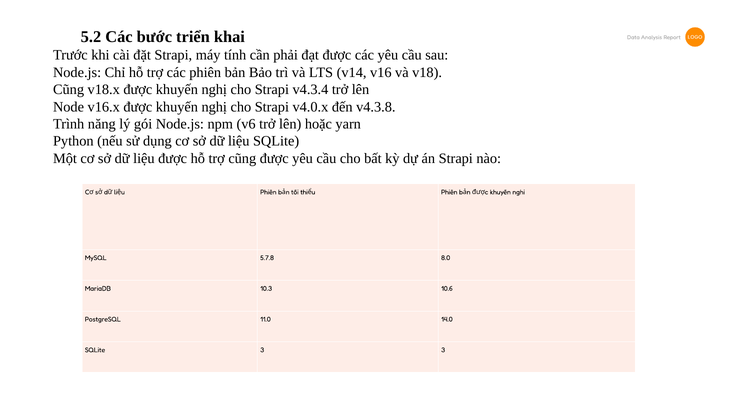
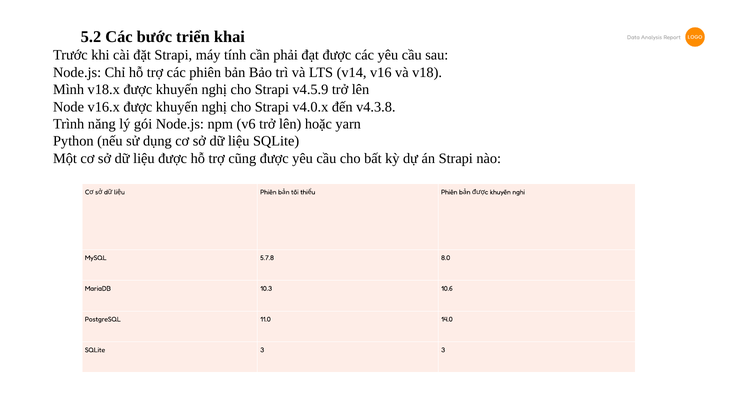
Cũng: Cũng -> Mình (69, 90)
v4.3.4: v4.3.4 -> v4.5.9 (310, 90)
